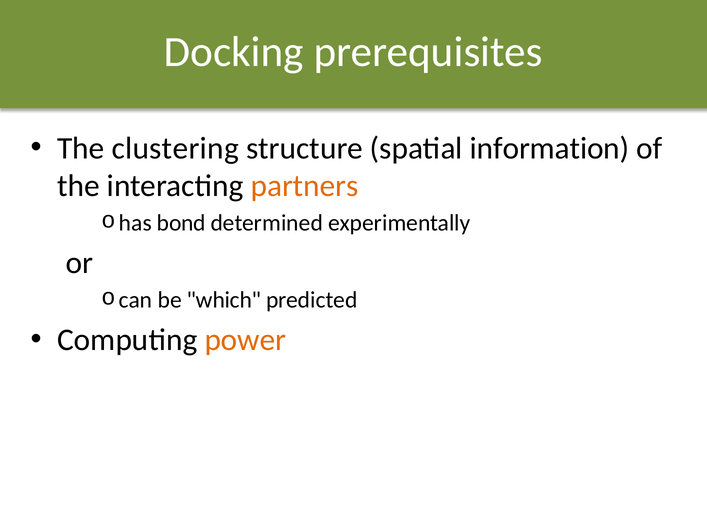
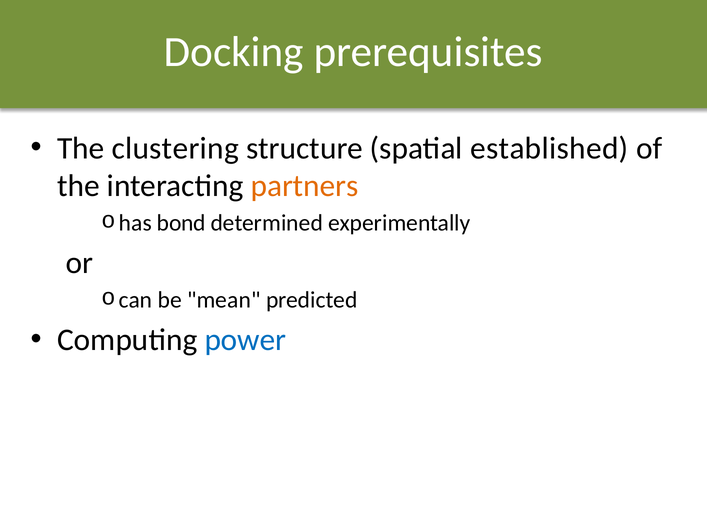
information: information -> established (549, 148)
which: which -> mean (224, 300)
power colour: orange -> blue (245, 340)
